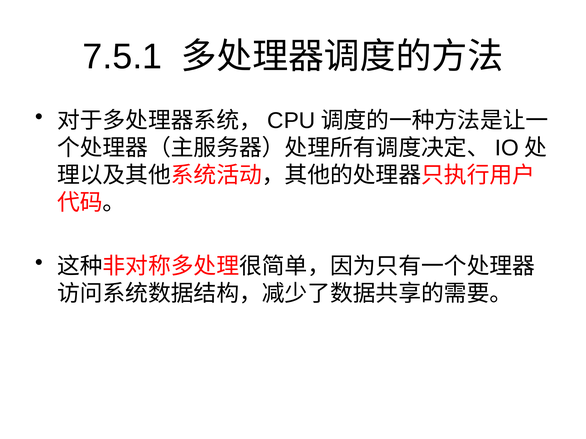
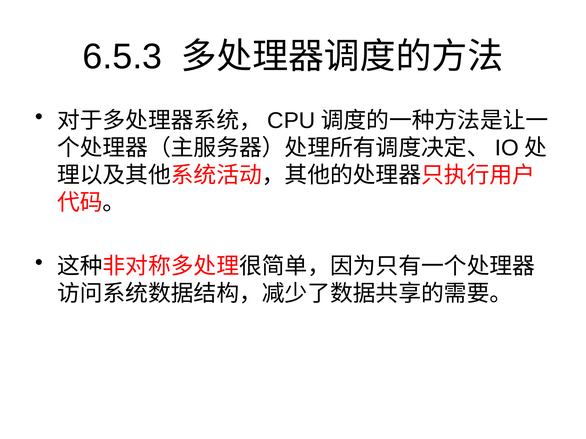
7.5.1: 7.5.1 -> 6.5.3 (122, 57)
